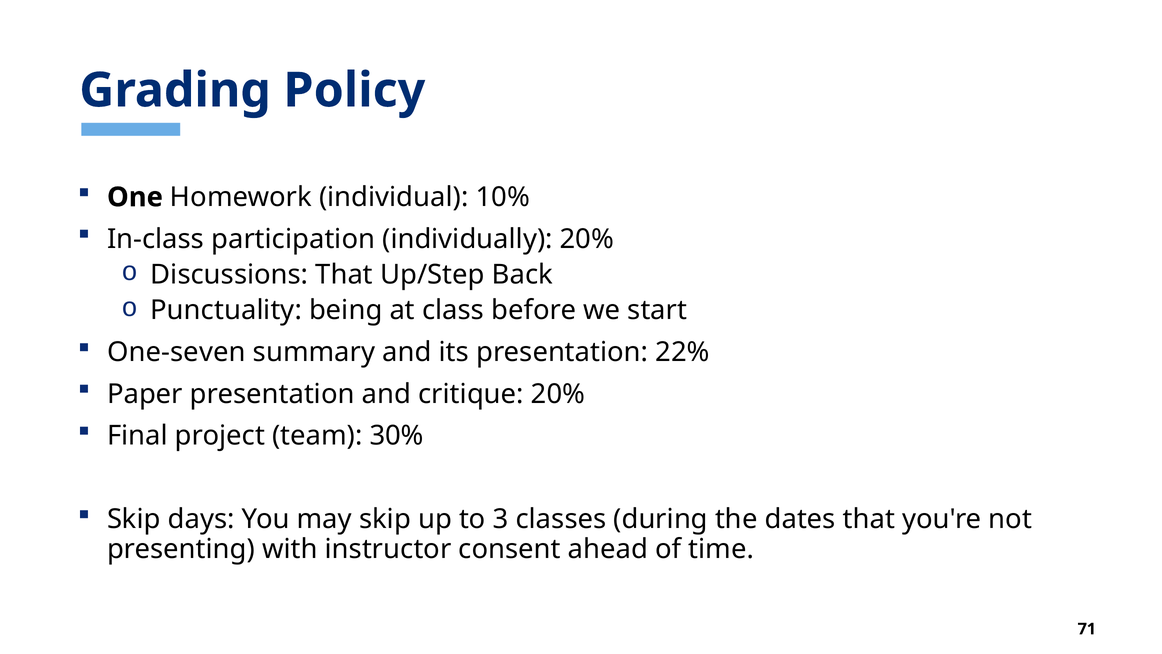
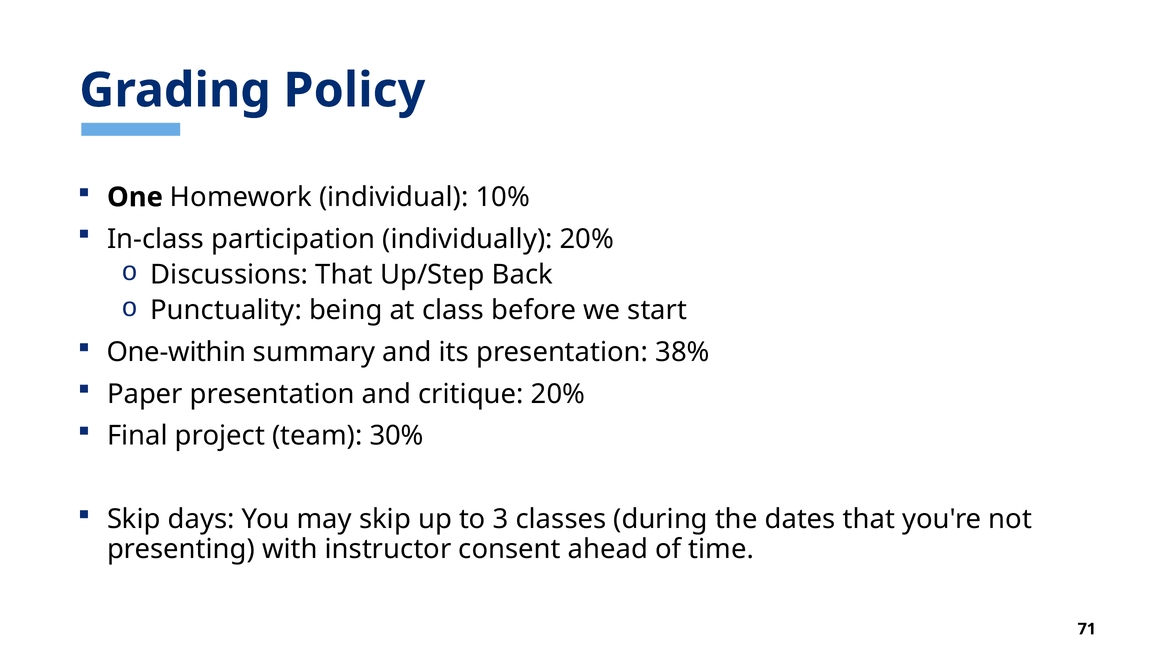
One-seven: One-seven -> One-within (177, 352)
22%: 22% -> 38% (683, 352)
